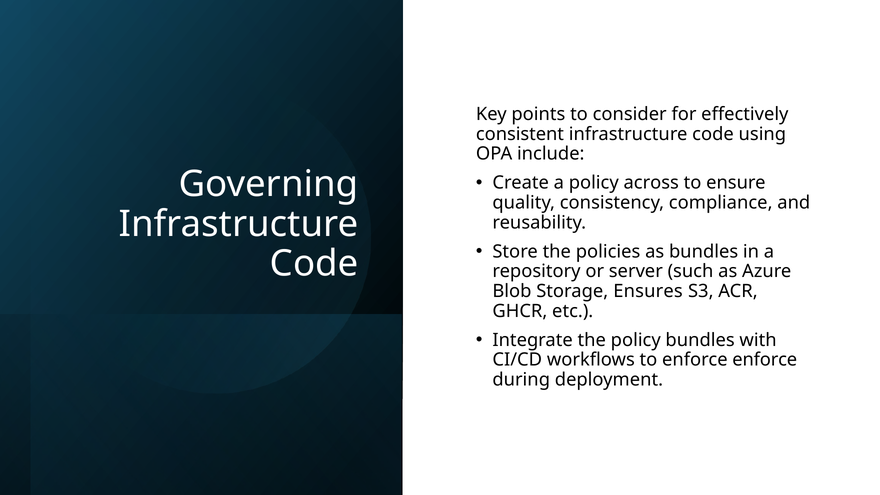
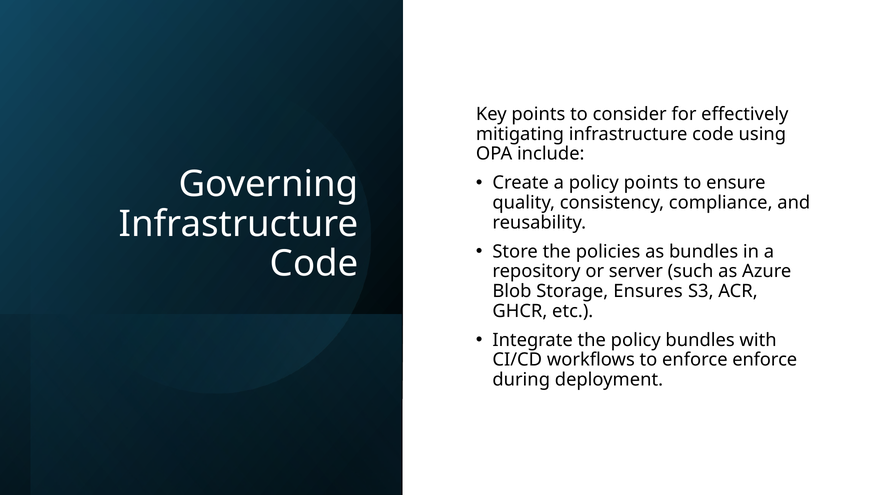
consistent: consistent -> mitigating (520, 134)
policy across: across -> points (651, 183)
